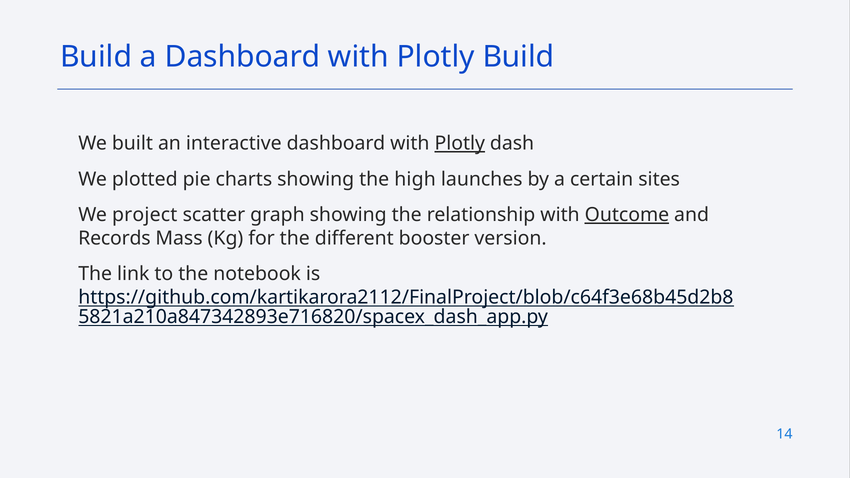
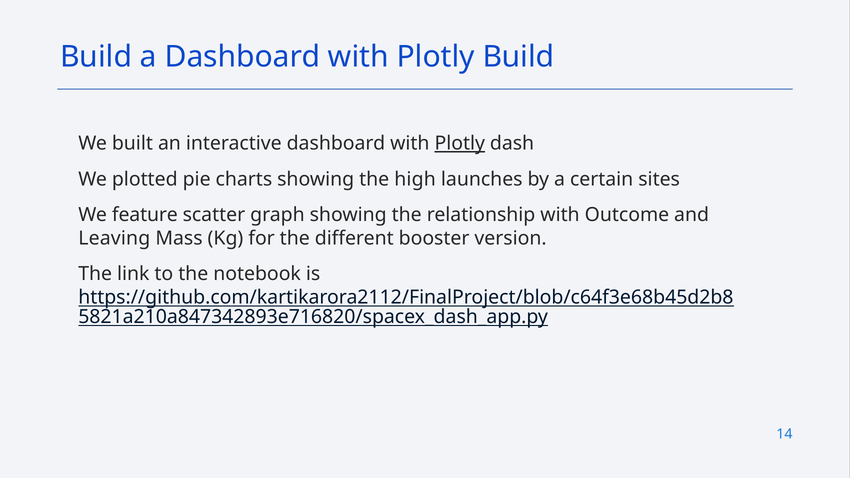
project: project -> feature (145, 215)
Outcome underline: present -> none (627, 215)
Records: Records -> Leaving (114, 238)
